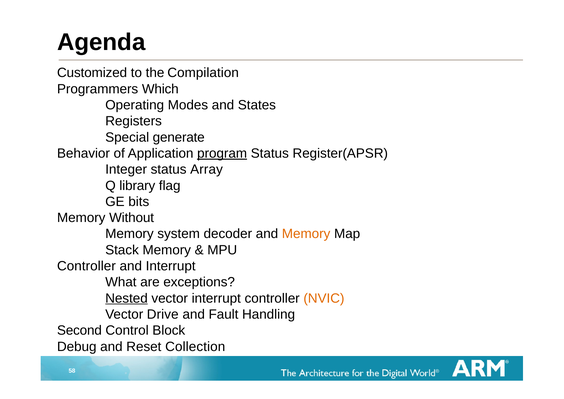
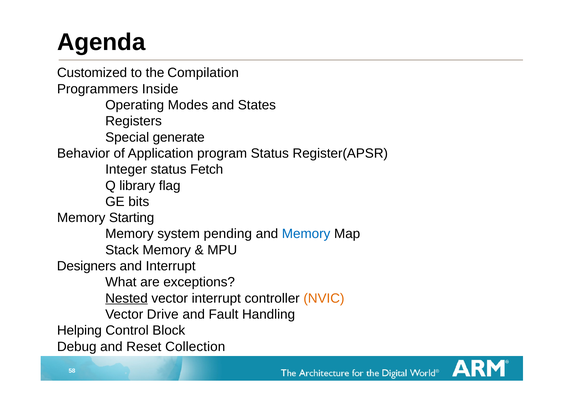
Which: Which -> Inside (160, 89)
program underline: present -> none (222, 153)
Array: Array -> Fetch (207, 169)
Without: Without -> Starting (132, 218)
decoder: decoder -> pending (228, 234)
Memory colour: orange -> blue (306, 234)
Controller: Controller -> Designers (87, 266)
Second: Second -> Helping (79, 330)
